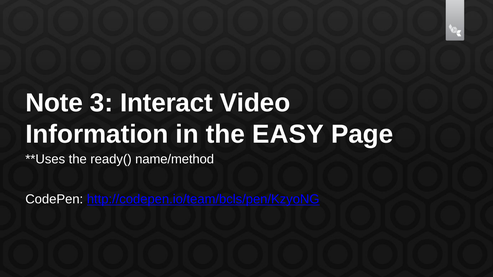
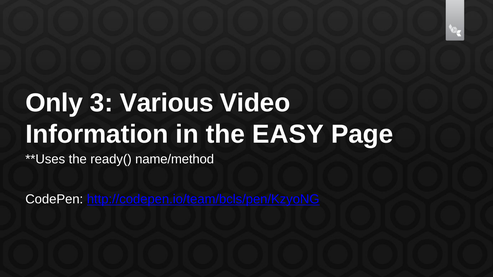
Note: Note -> Only (54, 103)
Interact: Interact -> Various (167, 103)
